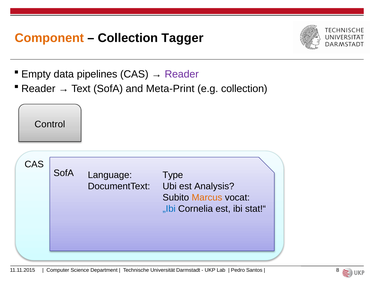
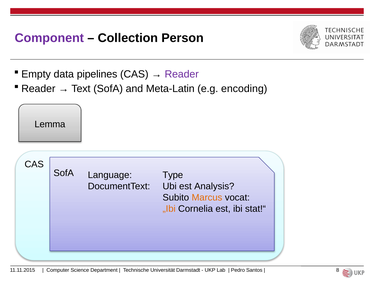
Component colour: orange -> purple (49, 38)
Tagger: Tagger -> Person (183, 38)
Meta-Print: Meta-Print -> Meta-Latin (170, 89)
e.g collection: collection -> encoding (244, 89)
Control: Control -> Lemma (50, 124)
„Ibi colour: blue -> orange (169, 208)
